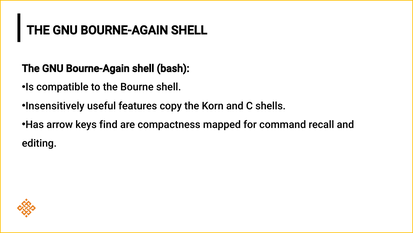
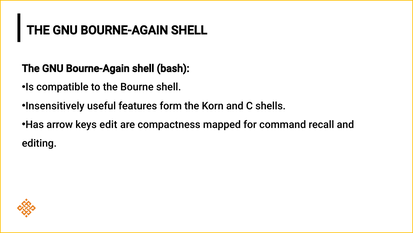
copy: copy -> form (171, 106)
find: find -> edit (108, 124)
